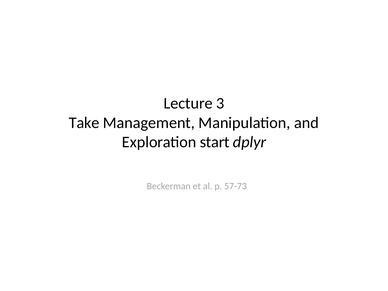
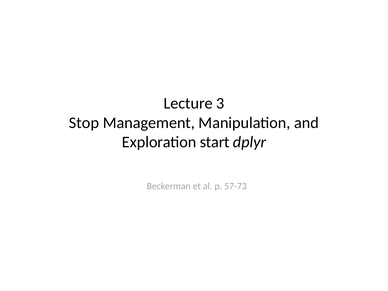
Take: Take -> Stop (84, 123)
